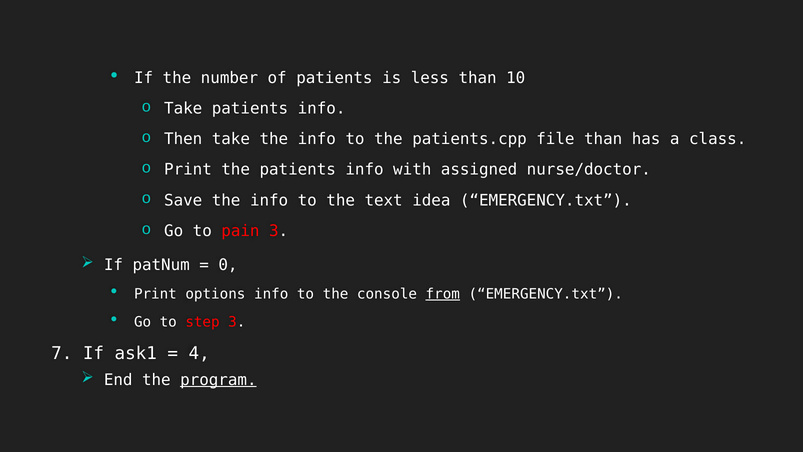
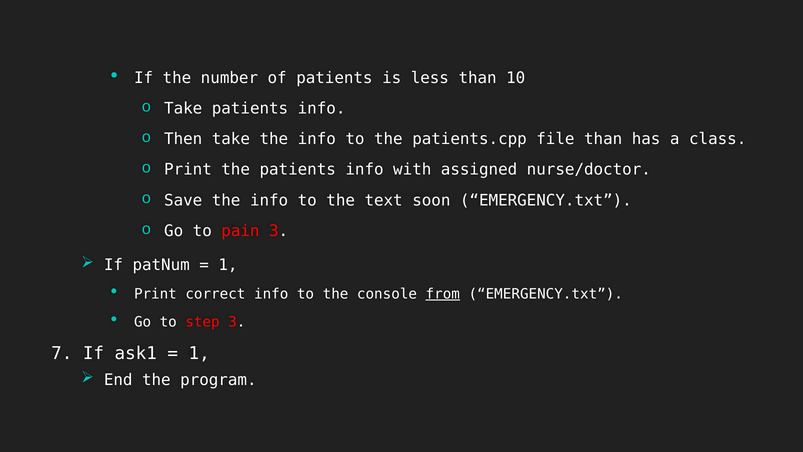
idea: idea -> soon (431, 200)
0: 0 -> 1 (228, 265)
options: options -> correct (215, 294)
4: 4 -> 1 (199, 353)
program underline: present -> none (218, 380)
